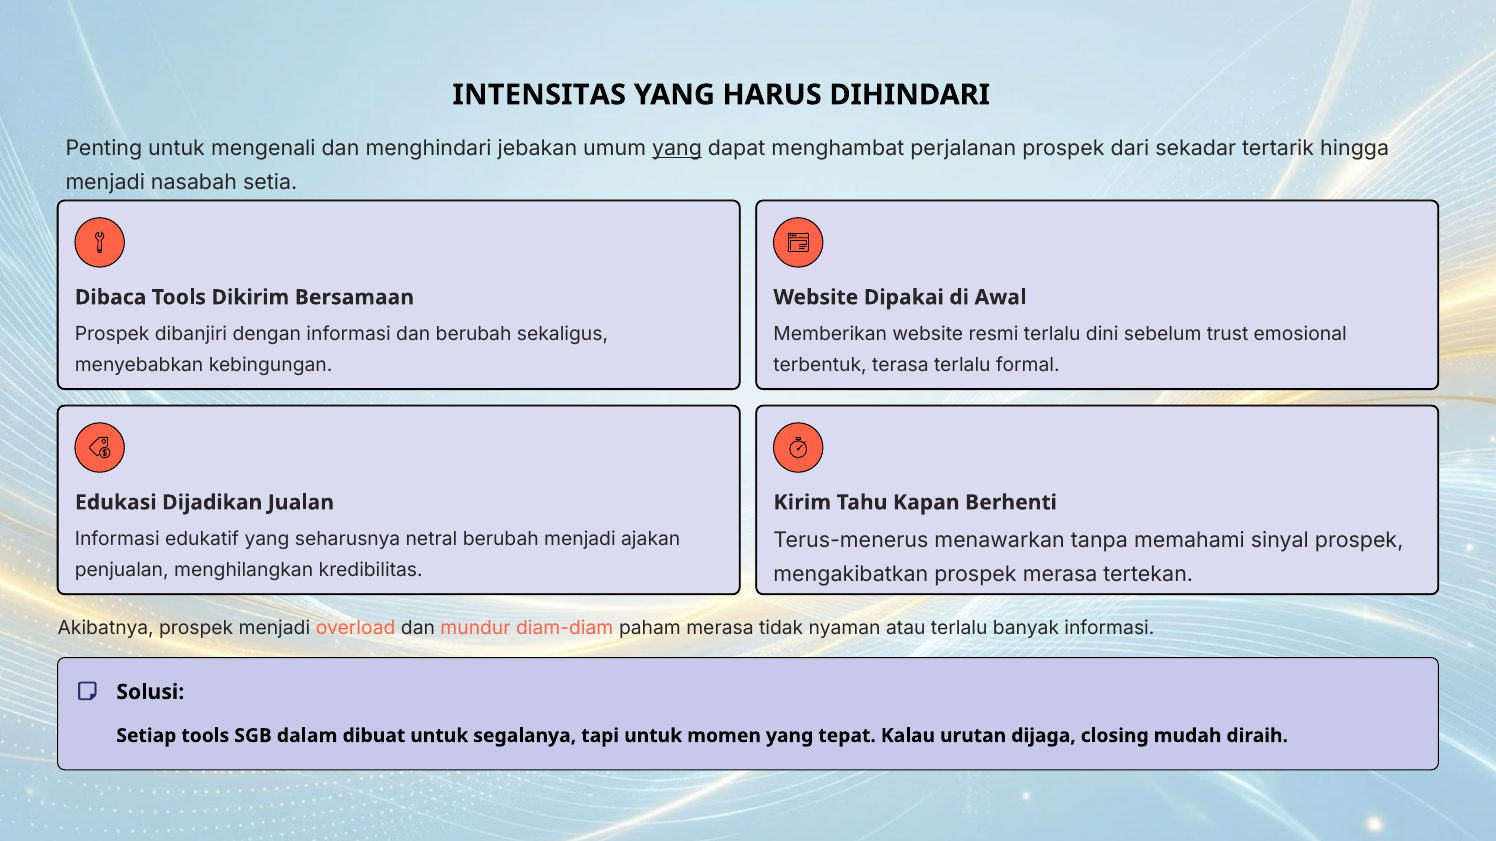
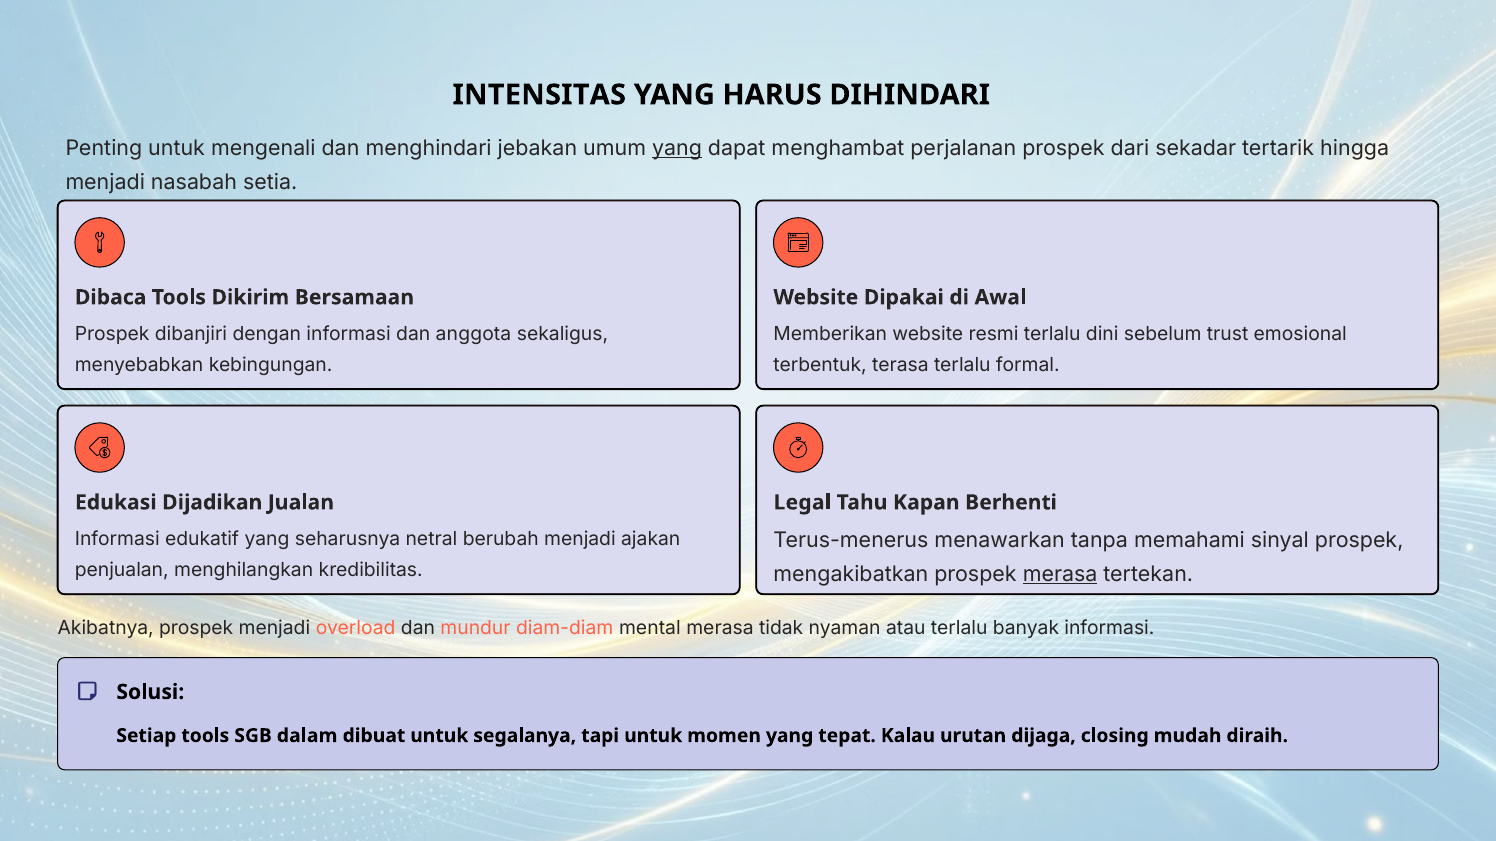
dan berubah: berubah -> anggota (474, 335)
Kirim: Kirim -> Legal (802, 503)
merasa underline: none -> present (1060, 575)
paham: paham -> mental (650, 628)
